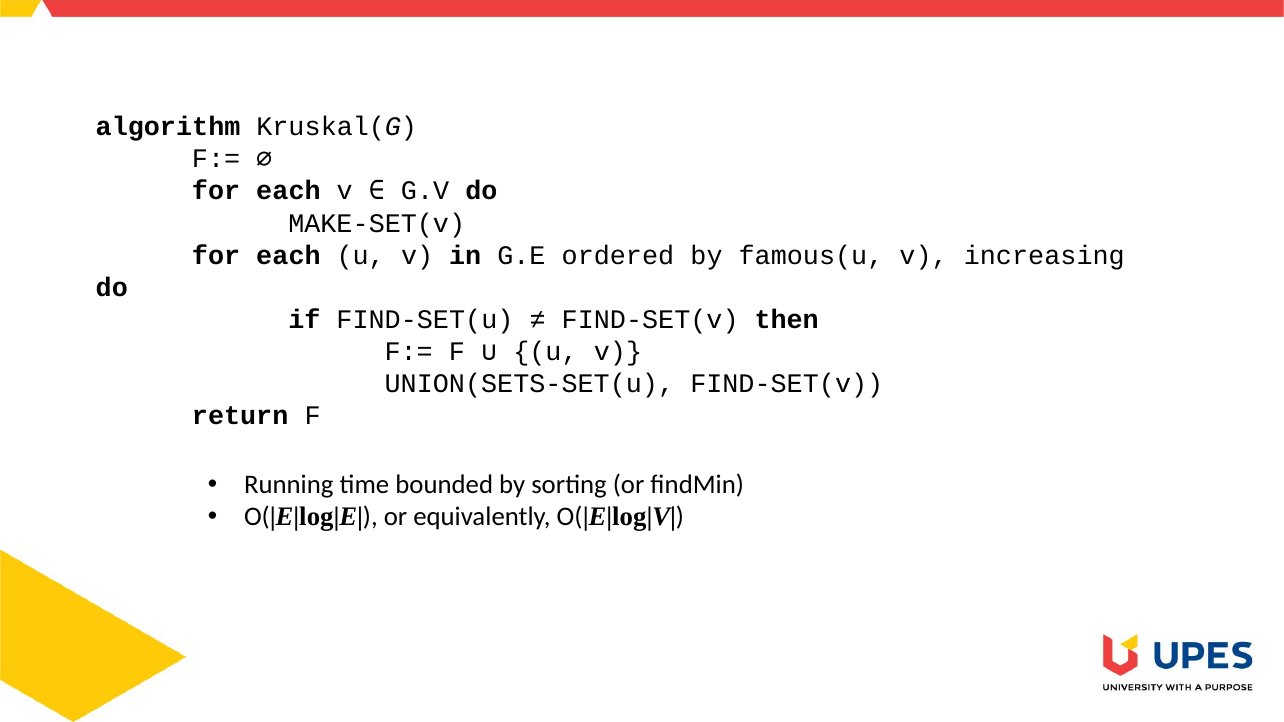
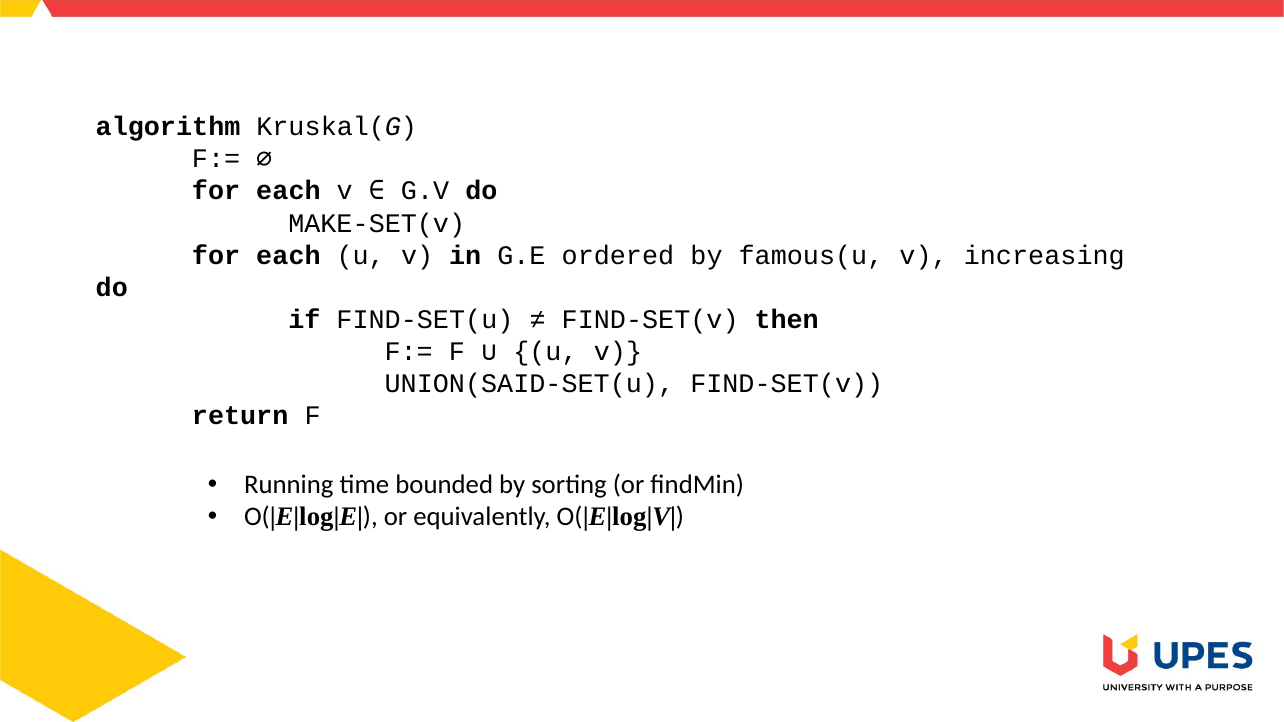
UNION(SETS-SET(u: UNION(SETS-SET(u -> UNION(SAID-SET(u (529, 384)
